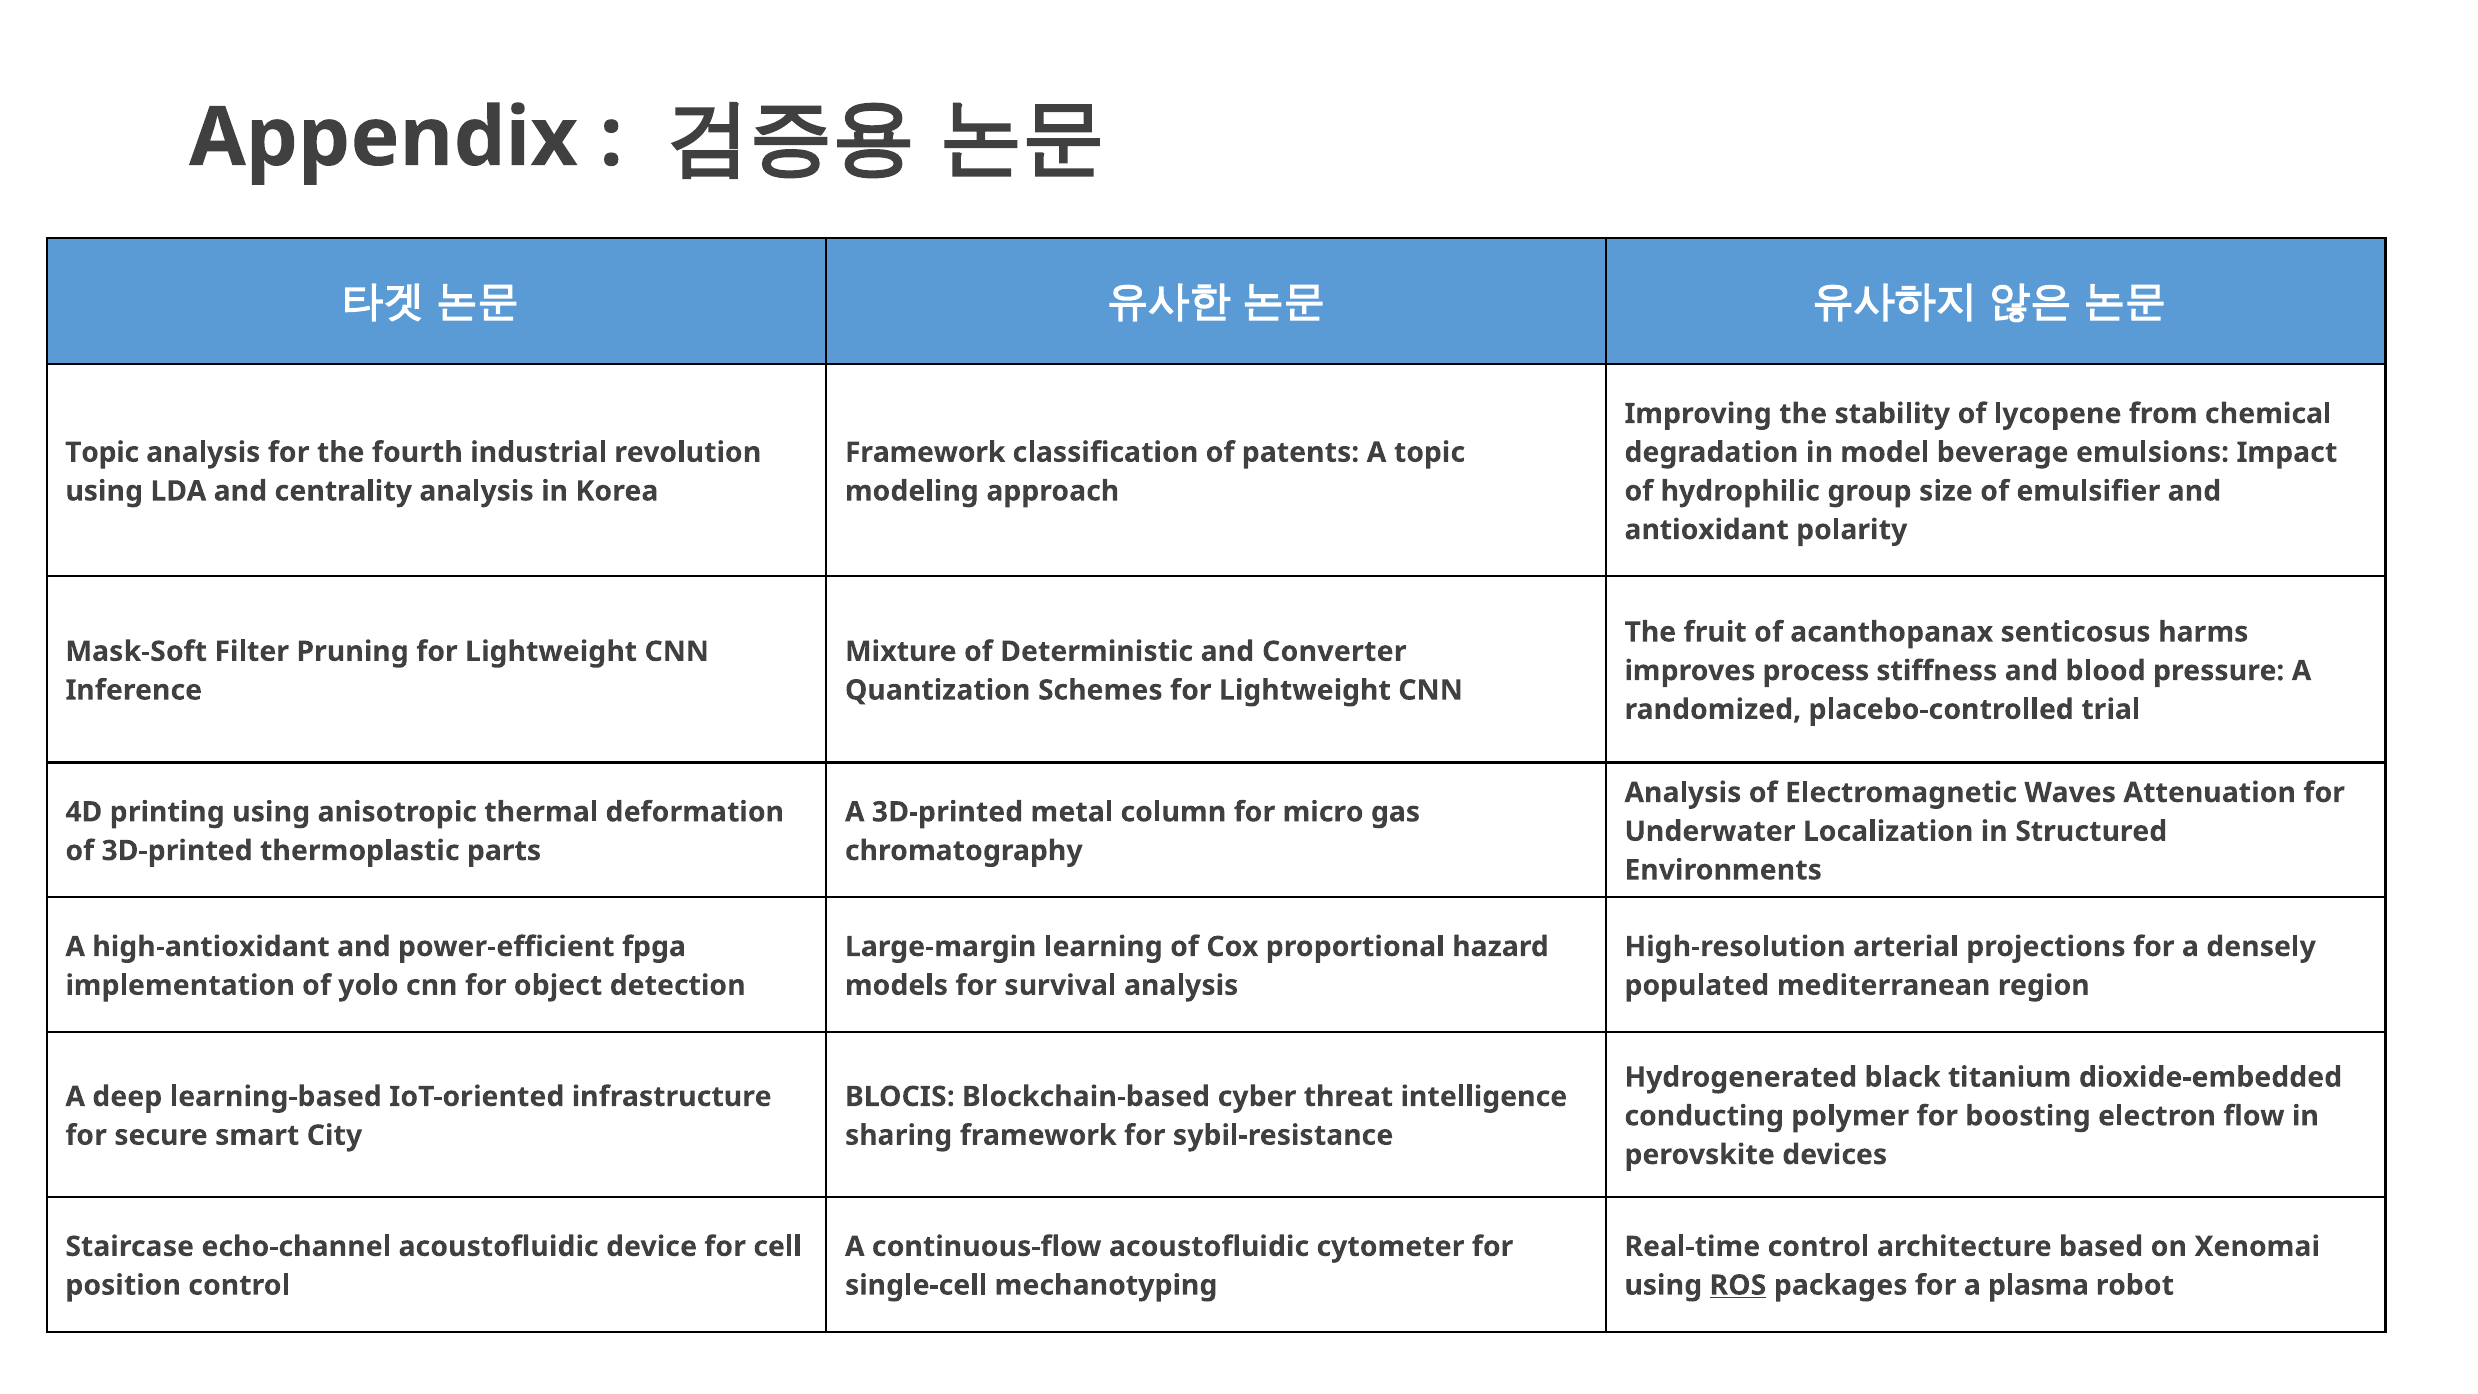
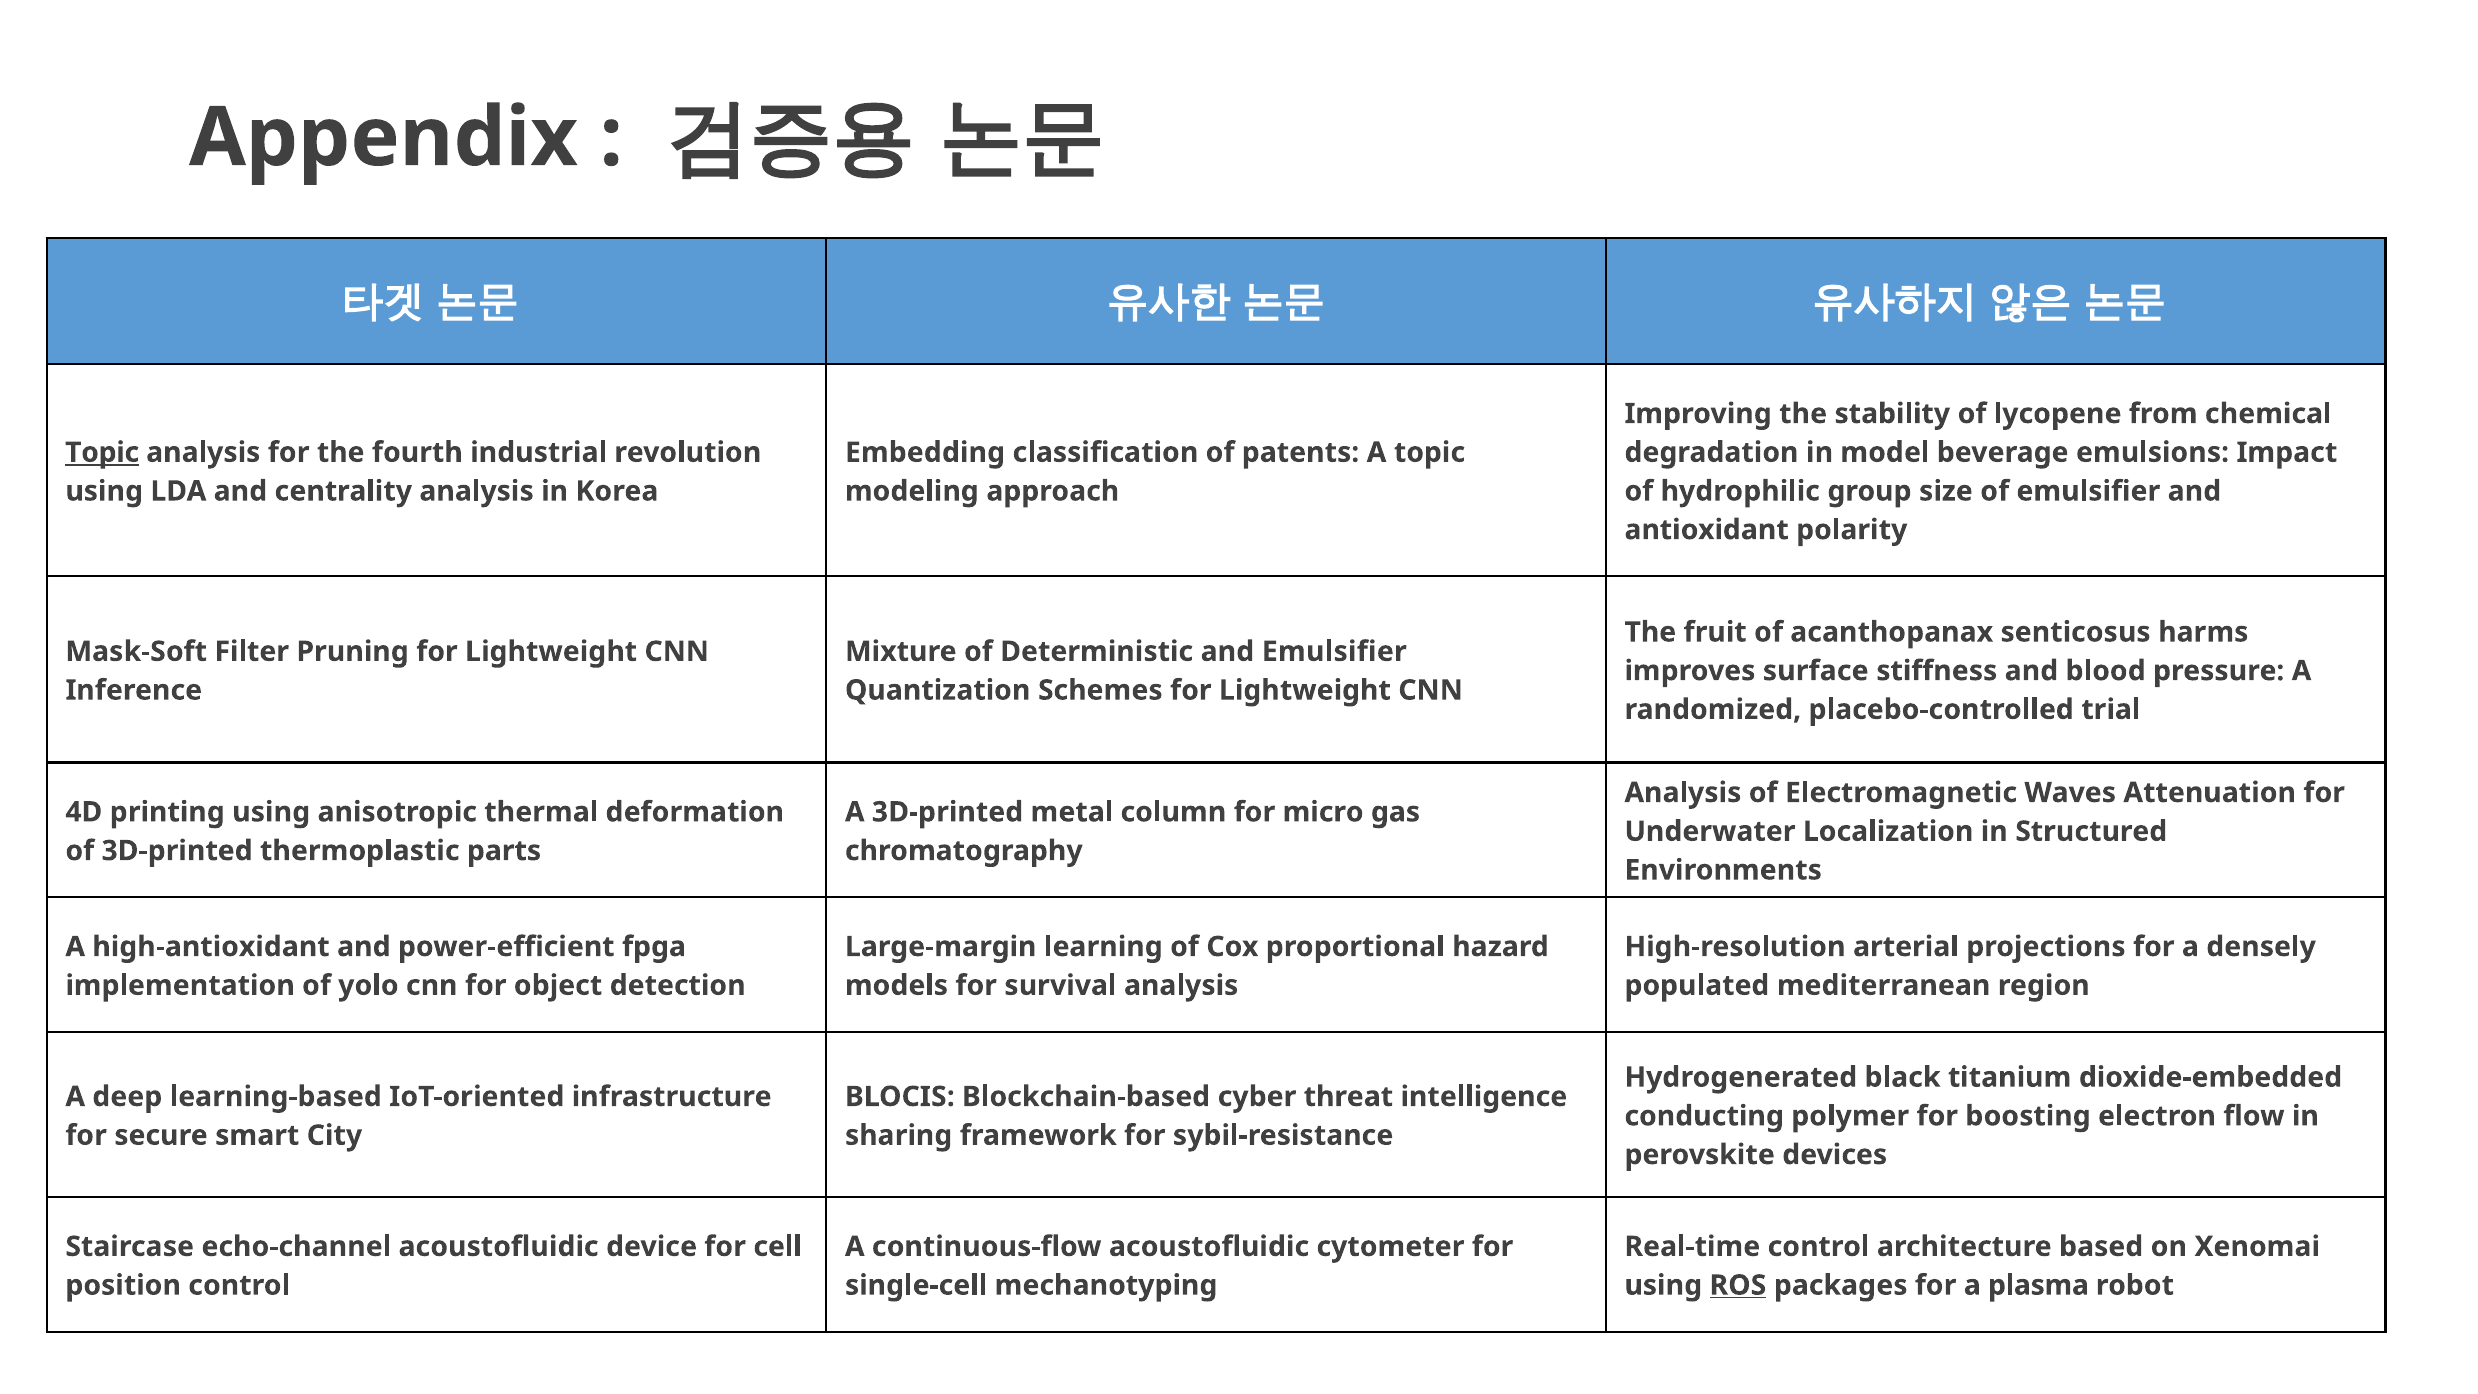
Topic underline: none -> present (102, 452)
Framework: Framework -> Embedding (925, 452)
and Converter: Converter -> Emulsifier (1334, 651)
process: process -> surface (1816, 671)
